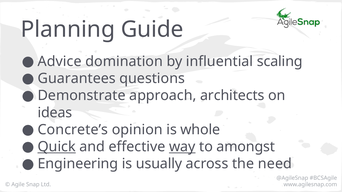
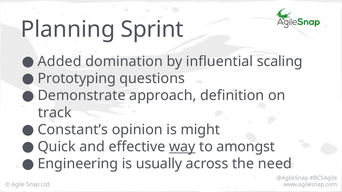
Guide: Guide -> Sprint (152, 29)
Advice: Advice -> Added (60, 62)
Guarantees: Guarantees -> Prototyping (77, 79)
architects: architects -> definition (232, 96)
ideas: ideas -> track (55, 113)
Concrete’s: Concrete’s -> Constant’s (73, 130)
whole: whole -> might (200, 130)
Quick underline: present -> none (57, 147)
